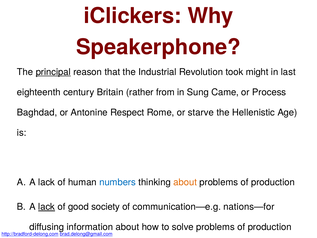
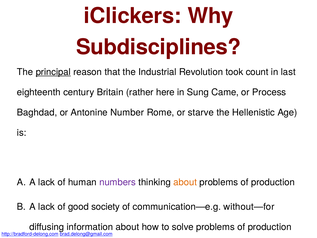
Speakerphone: Speakerphone -> Subdisciplines (159, 47)
might: might -> count (257, 72)
from: from -> here (165, 92)
Respect: Respect -> Number (127, 112)
numbers colour: blue -> purple (118, 182)
lack underline: present -> none (47, 207)
nations—for: nations—for -> without—for (249, 207)
